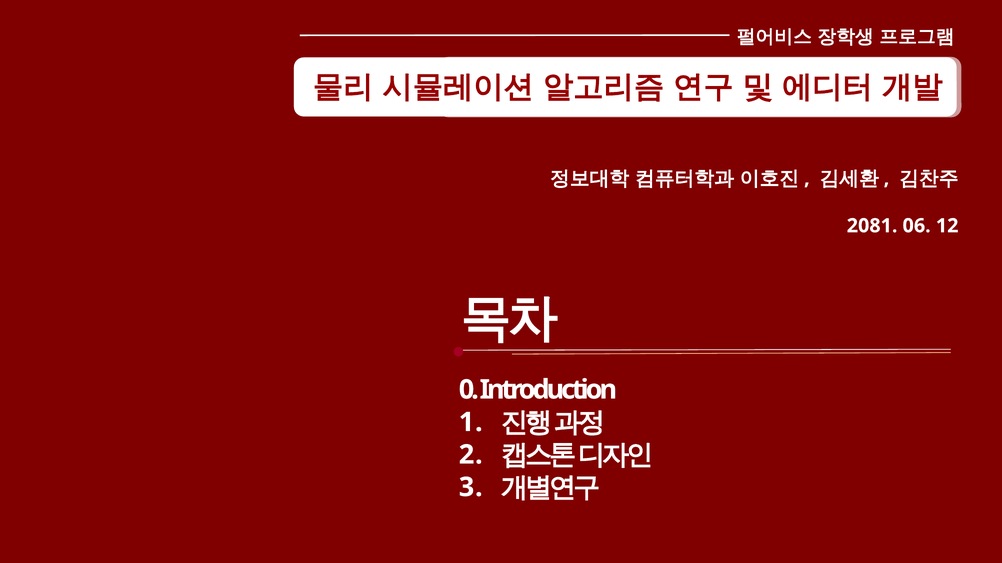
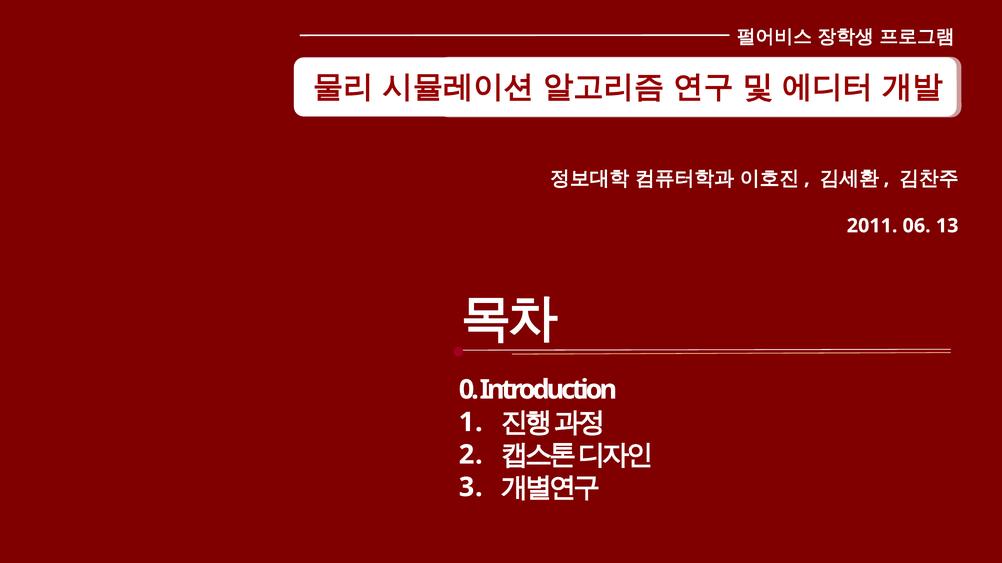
2081: 2081 -> 2011 (872, 226)
12: 12 -> 13 (947, 226)
